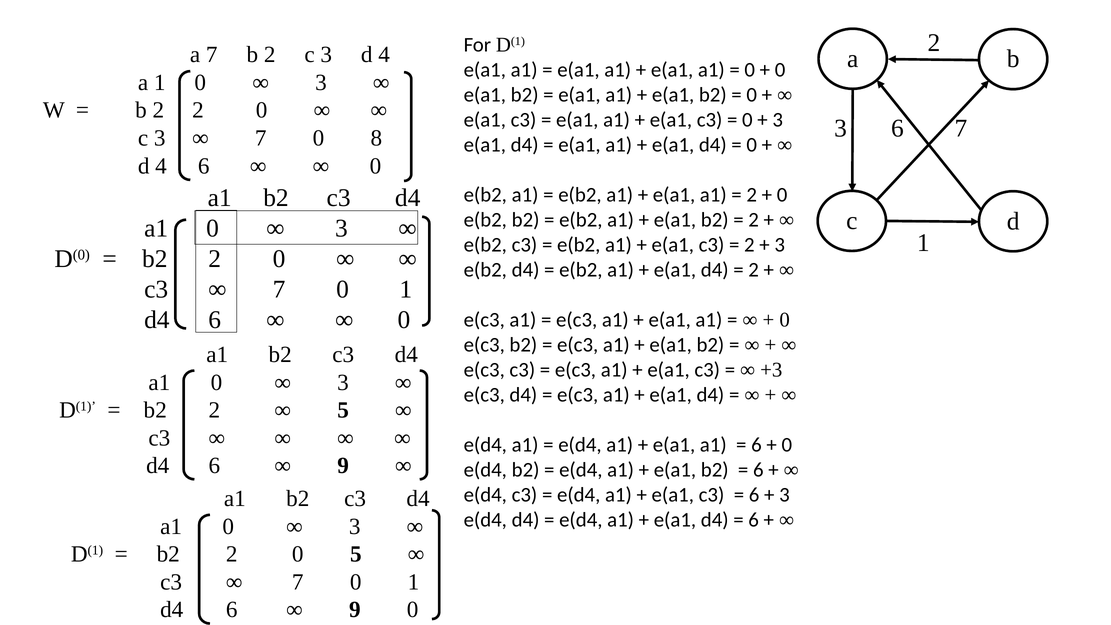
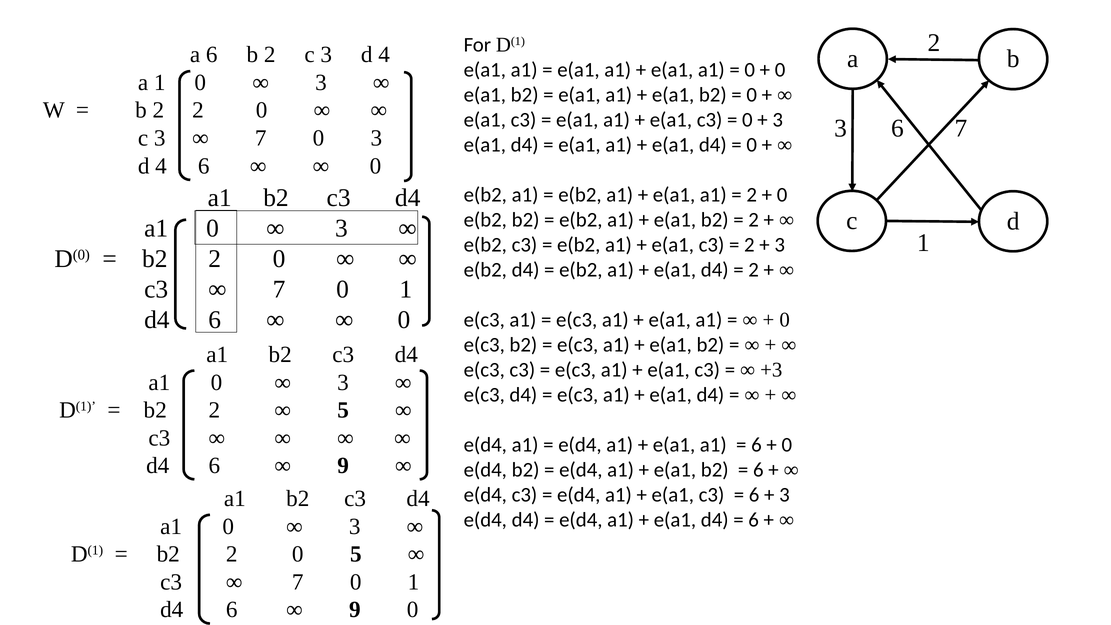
a 7: 7 -> 6 (212, 55)
0 8: 8 -> 3 (376, 138)
